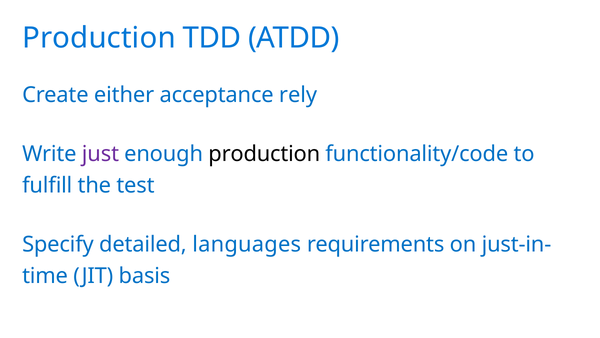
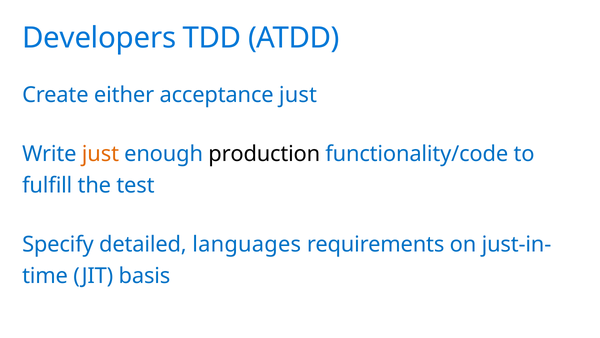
Production: Production -> Developers (99, 38)
acceptance rely: rely -> just (298, 95)
just colour: purple -> orange (100, 154)
